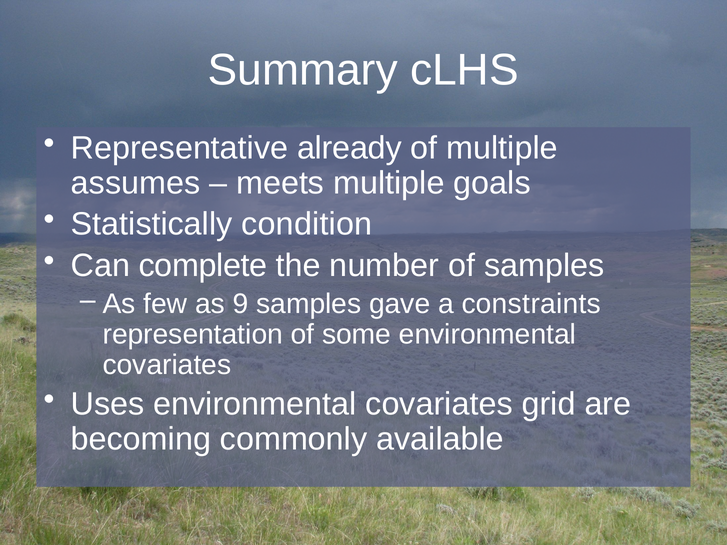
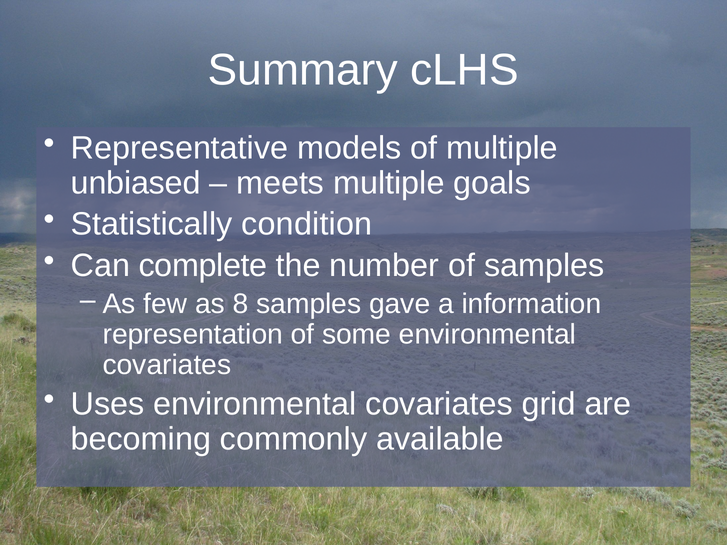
already: already -> models (349, 148)
assumes: assumes -> unbiased (136, 183)
9: 9 -> 8 (241, 304)
constraints: constraints -> information (531, 304)
